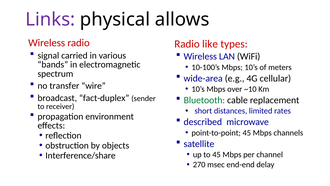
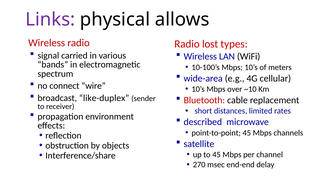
like: like -> lost (210, 44)
transfer: transfer -> connect (64, 86)
fact-duplex: fact-duplex -> like-duplex (104, 98)
Bluetooth colour: green -> red (204, 100)
